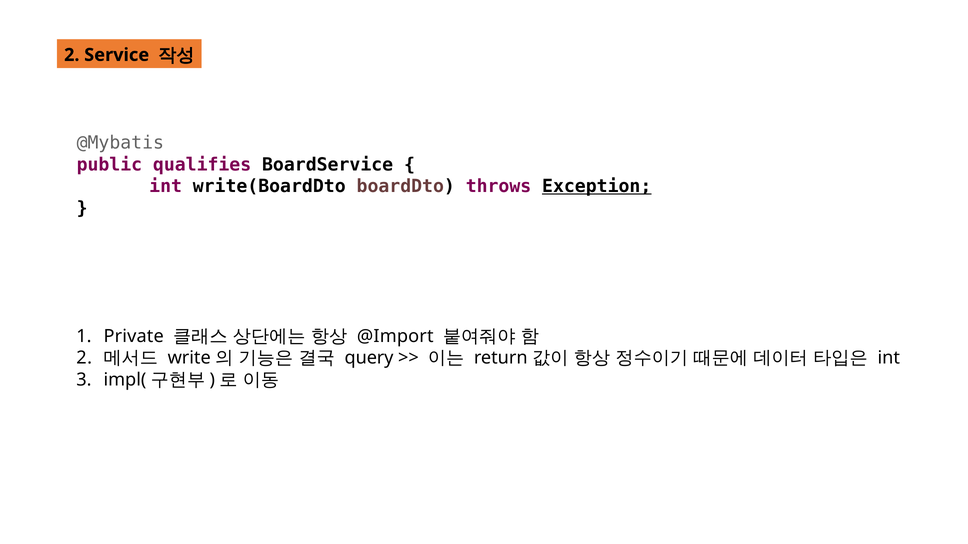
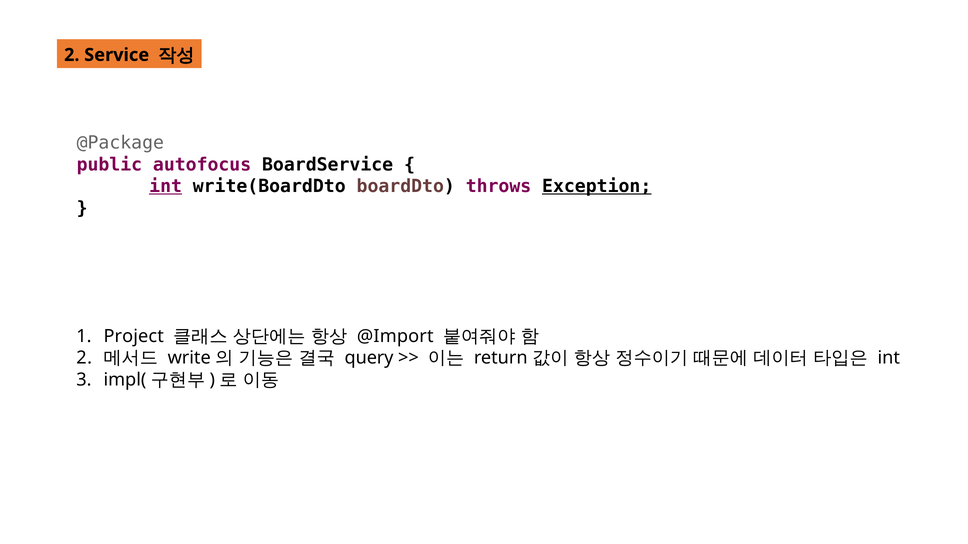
@Mybatis: @Mybatis -> @Package (120, 143)
qualifies: qualifies -> autofocus (202, 165)
int underline: none -> present (166, 187)
Private: Private -> Project (134, 336)
